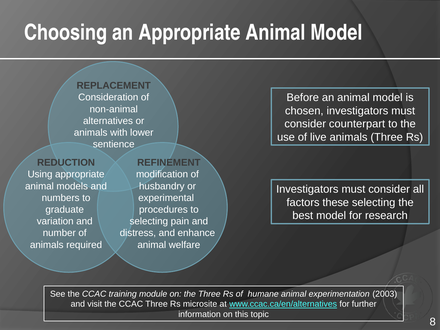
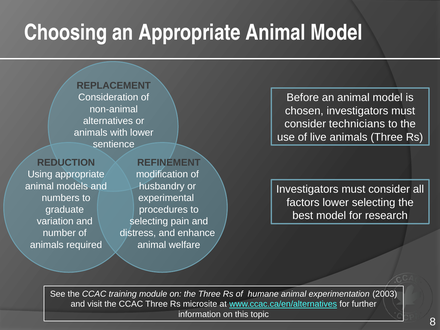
counterpart: counterpart -> technicians (357, 124)
factors these: these -> lower (336, 202)
